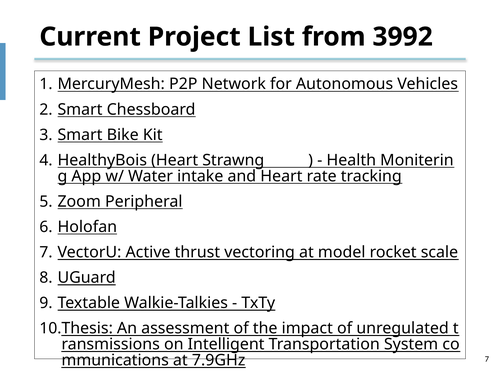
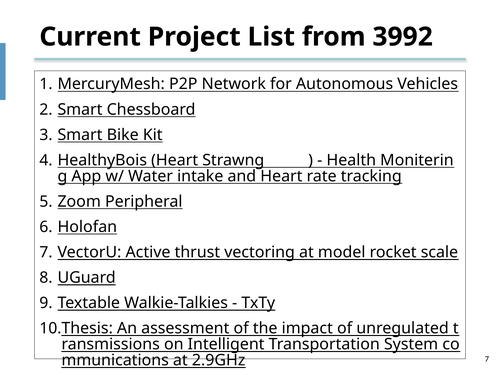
7.9GHz: 7.9GHz -> 2.9GHz (219, 360)
